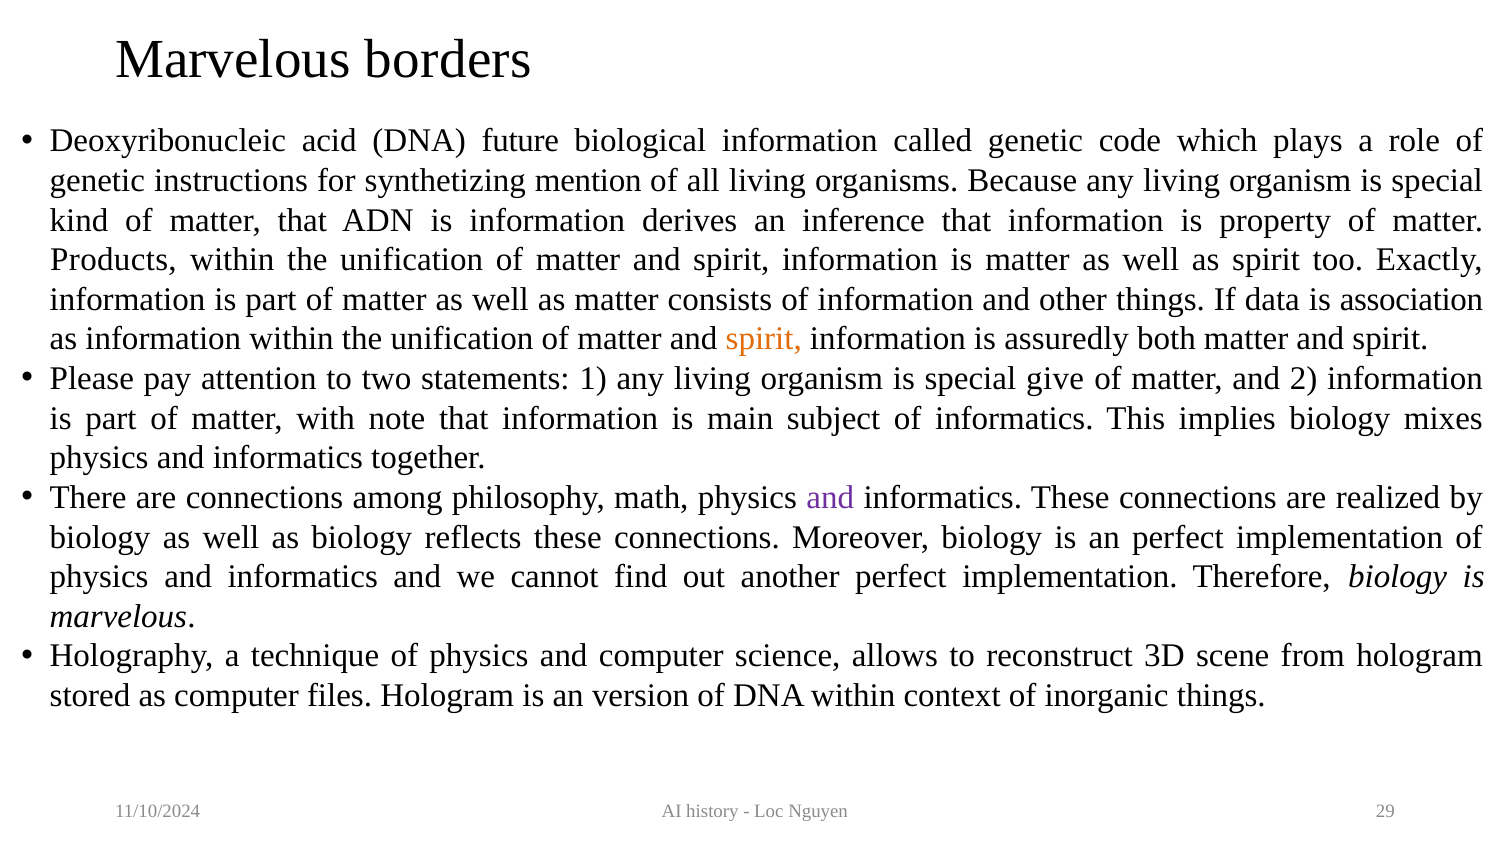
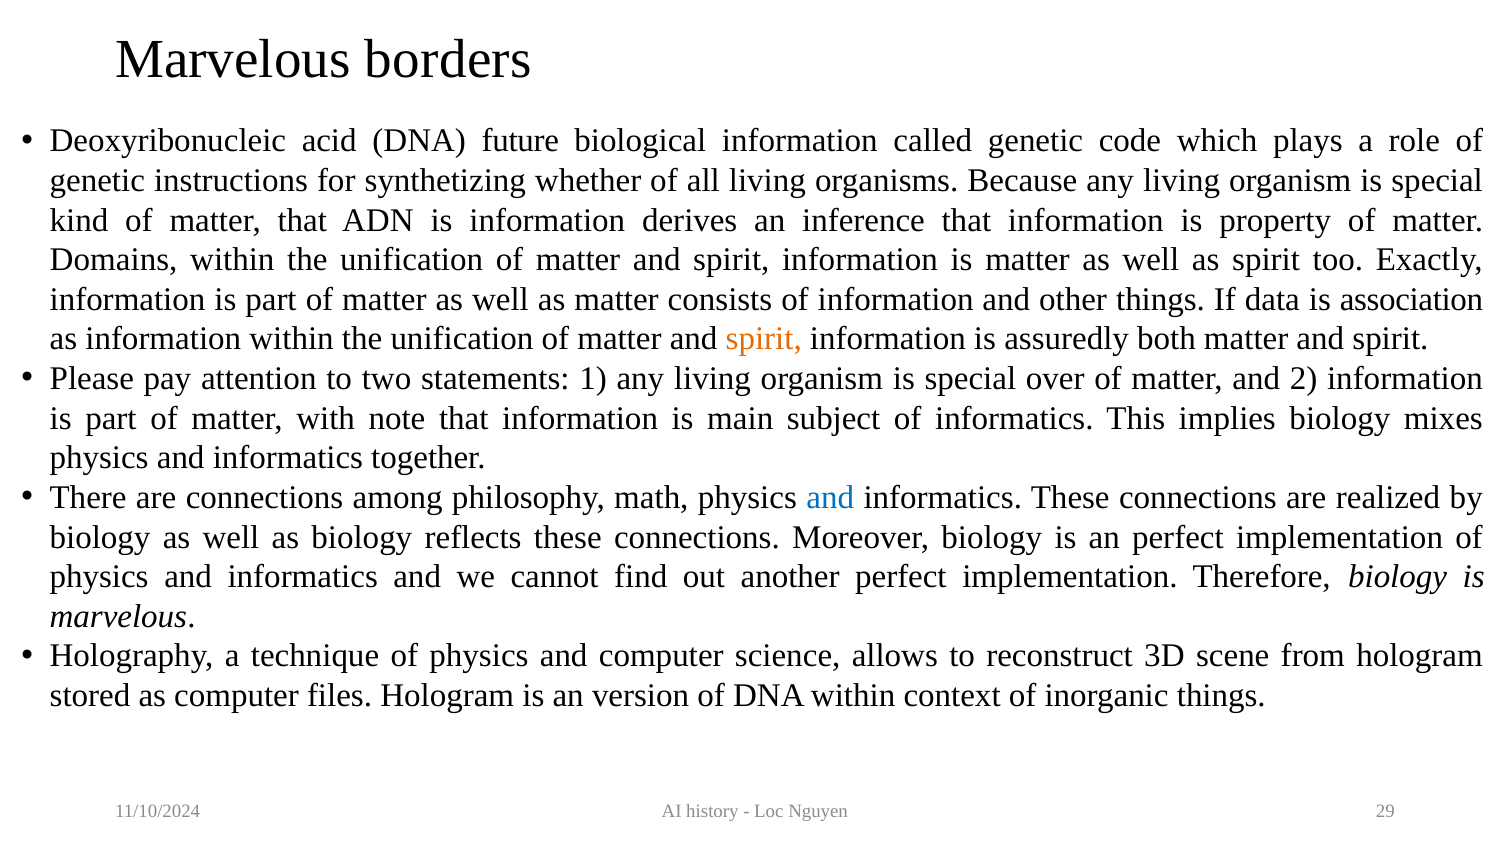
mention: mention -> whether (588, 181)
Products: Products -> Domains (114, 260)
give: give -> over (1055, 379)
and colour: purple -> blue (830, 498)
